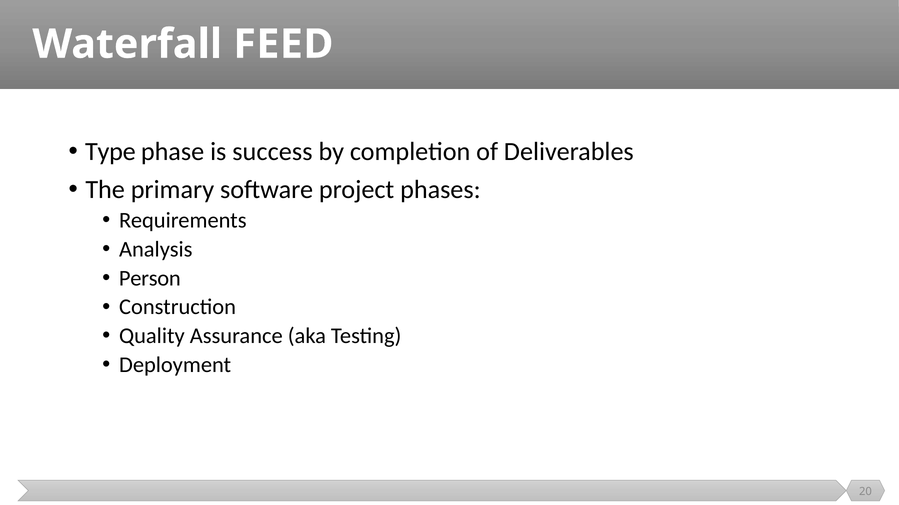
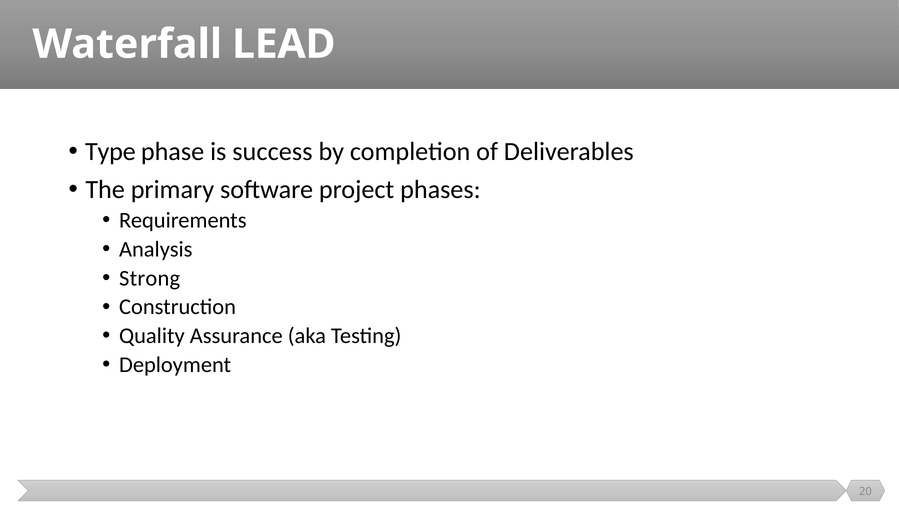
FEED: FEED -> LEAD (284, 44)
Person: Person -> Strong (150, 279)
